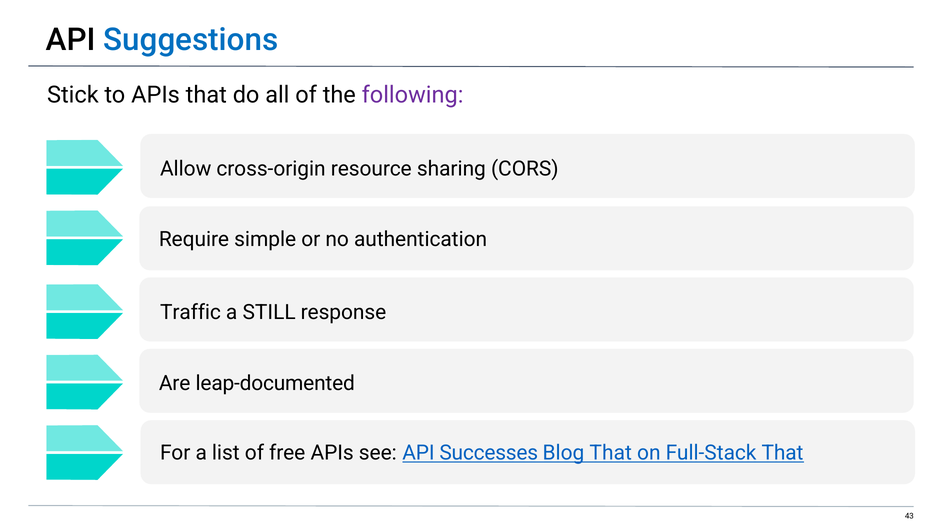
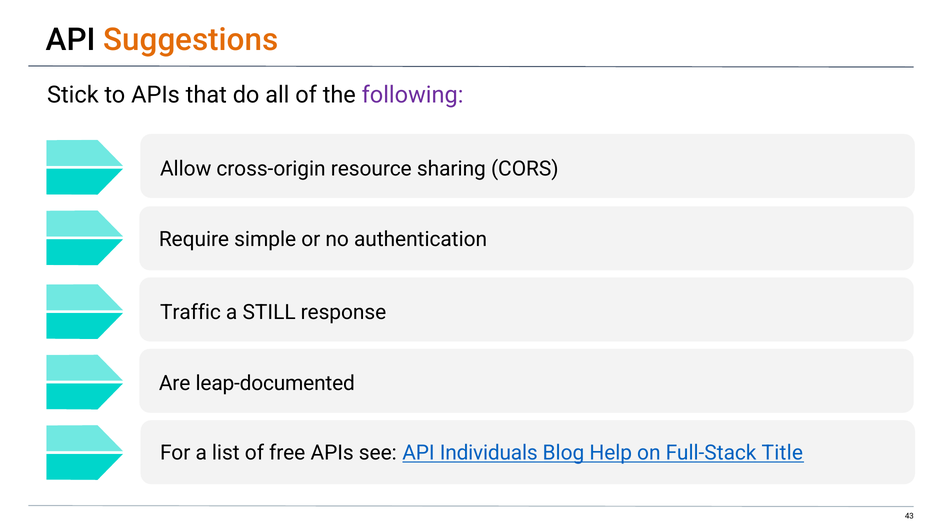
Suggestions colour: blue -> orange (191, 40)
Successes: Successes -> Individuals (489, 453)
Blog That: That -> Help (611, 453)
Full-Stack That: That -> Title (782, 453)
